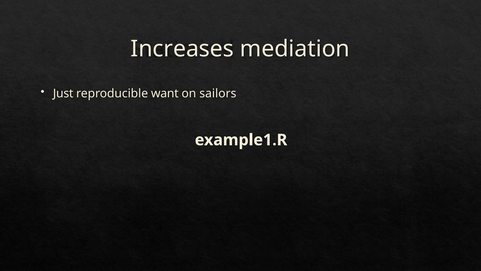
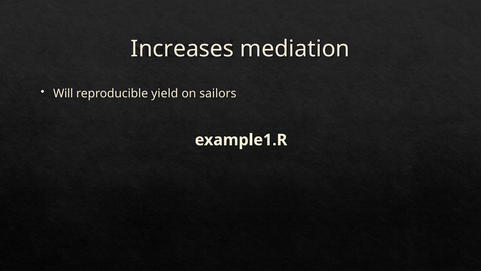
Just: Just -> Will (63, 93)
want: want -> yield (165, 93)
